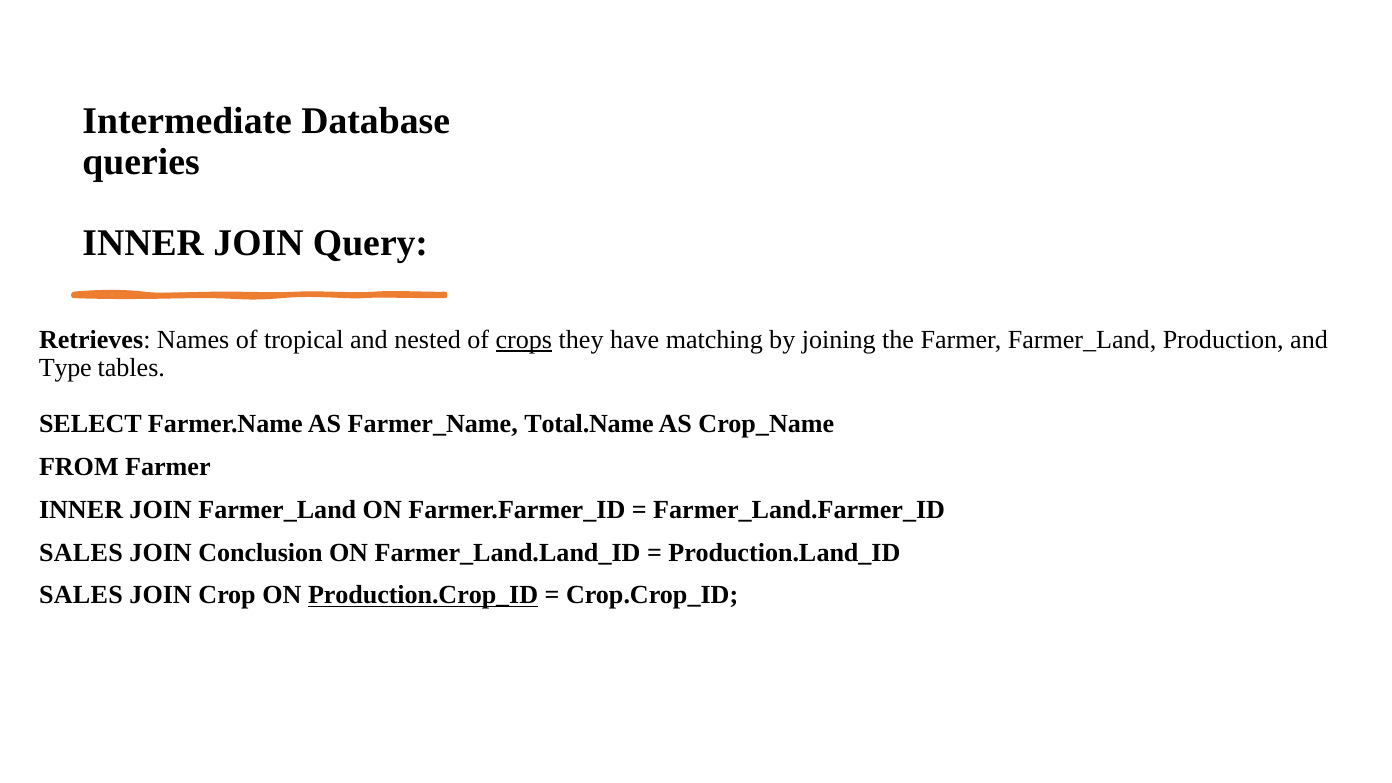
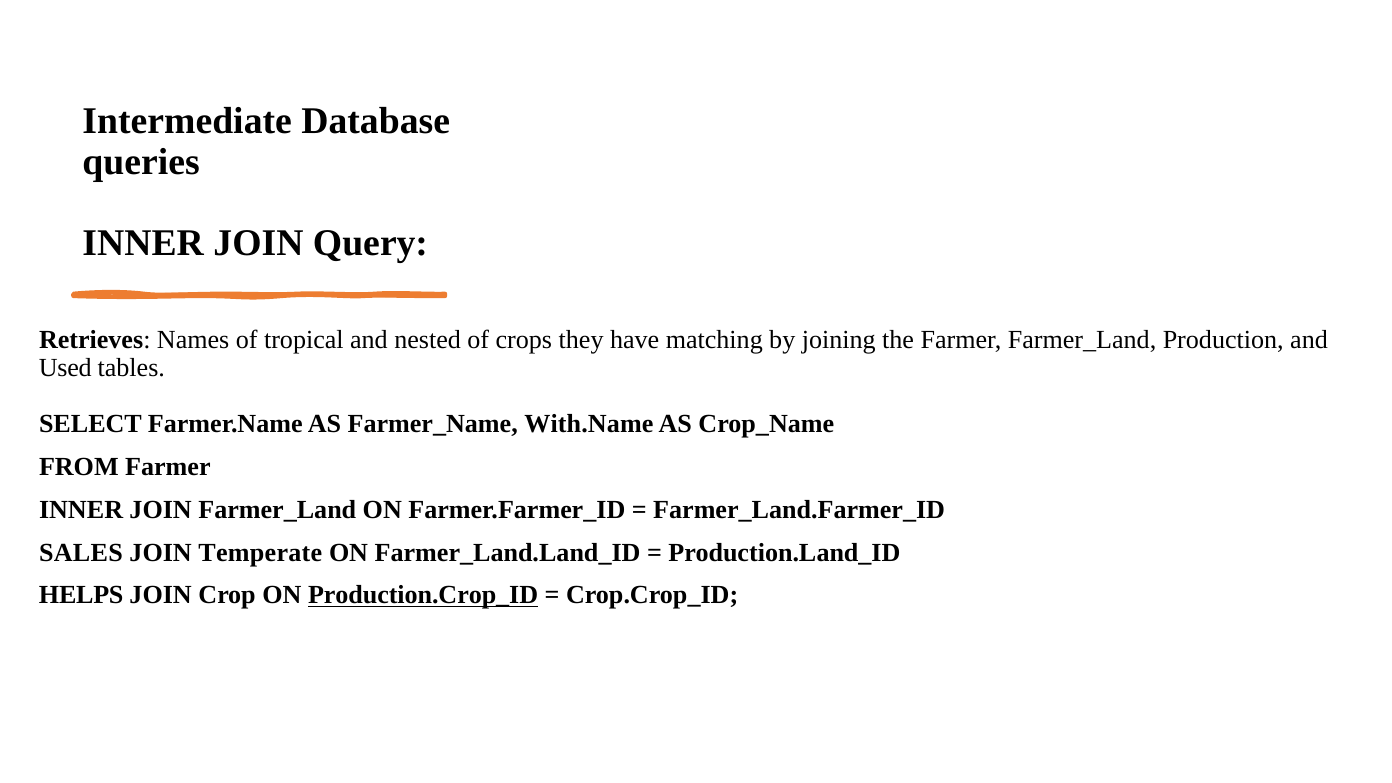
crops underline: present -> none (524, 340)
Type: Type -> Used (65, 368)
Total.Name: Total.Name -> With.Name (589, 424)
Conclusion: Conclusion -> Temperate (260, 552)
SALES: SALES -> HELPS (81, 595)
